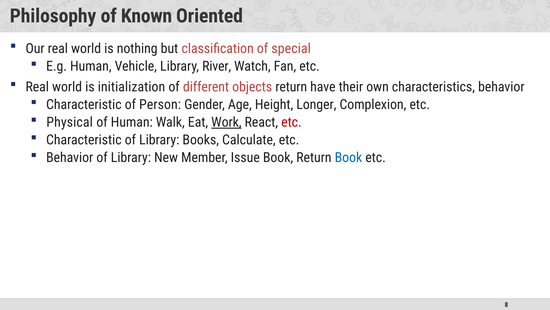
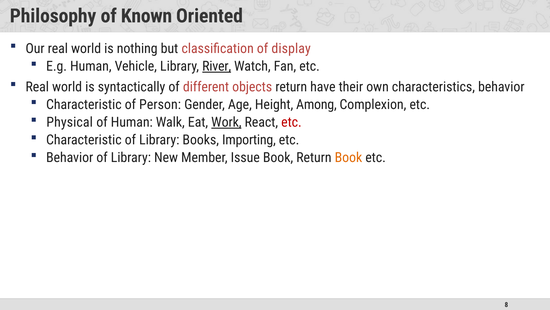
special: special -> display (291, 48)
River underline: none -> present (217, 66)
initialization: initialization -> syntactically (132, 87)
Longer: Longer -> Among (316, 104)
Calculate: Calculate -> Importing (249, 140)
Book colour: blue -> orange (348, 157)
